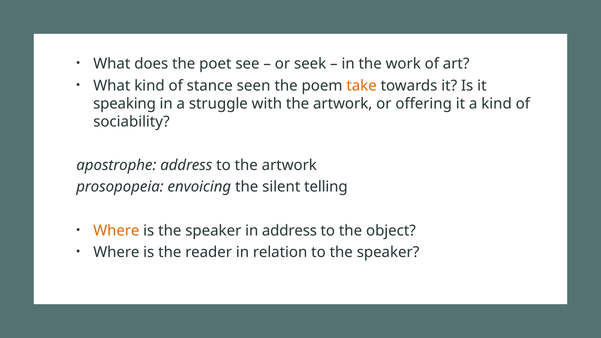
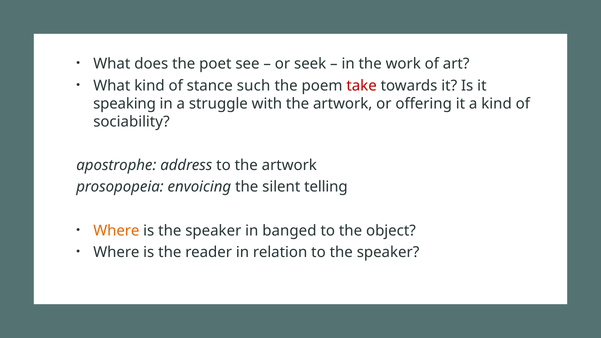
seen: seen -> such (254, 86)
take colour: orange -> red (362, 86)
in address: address -> banged (289, 231)
